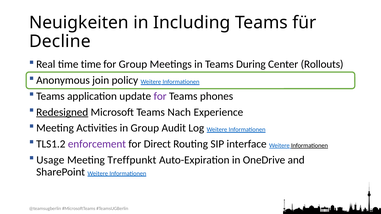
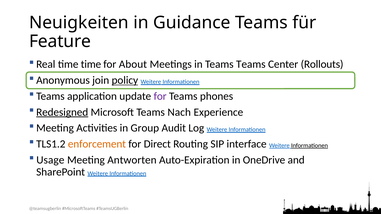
Including: Including -> Guidance (192, 23)
Decline: Decline -> Feature (60, 41)
for Group: Group -> About (133, 64)
Teams During: During -> Teams (251, 64)
policy underline: none -> present (125, 80)
enforcement colour: purple -> orange (97, 144)
Treffpunkt: Treffpunkt -> Antworten (132, 160)
